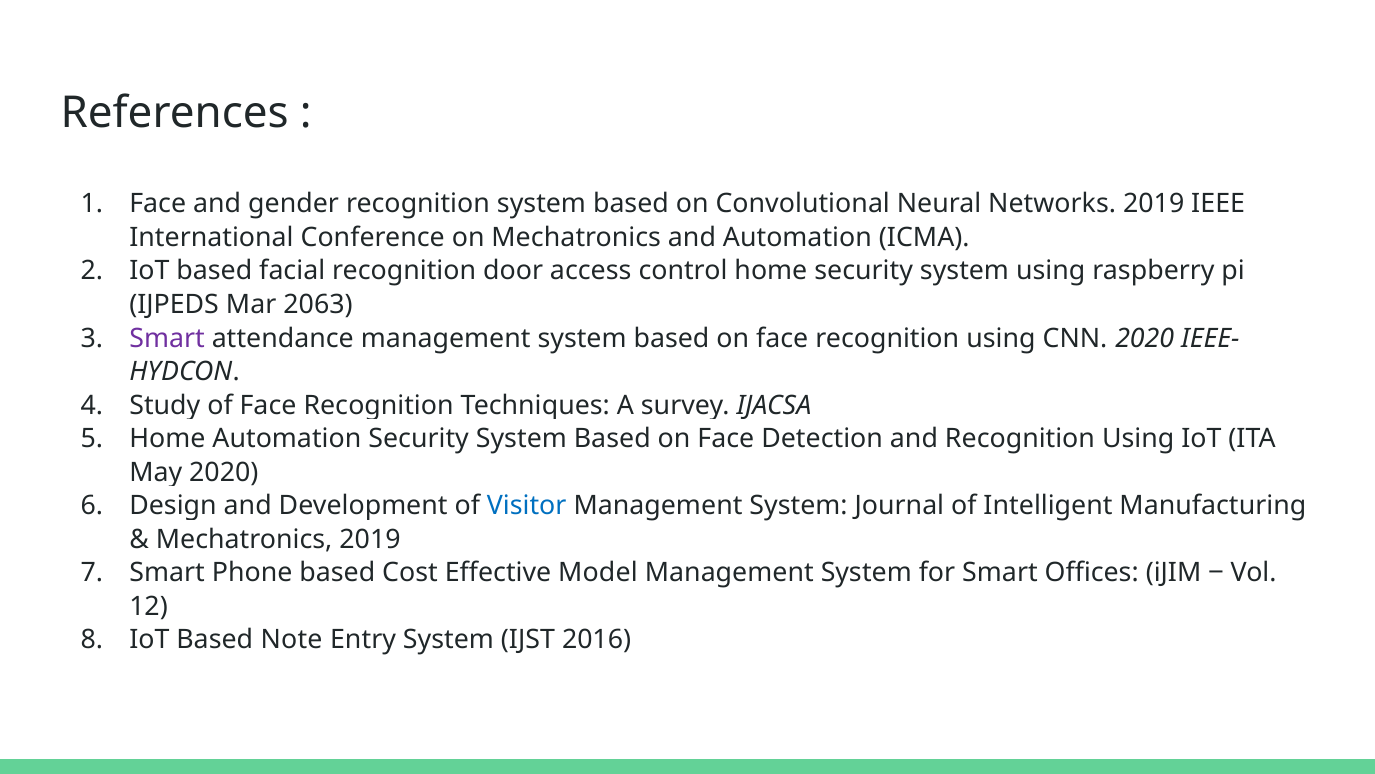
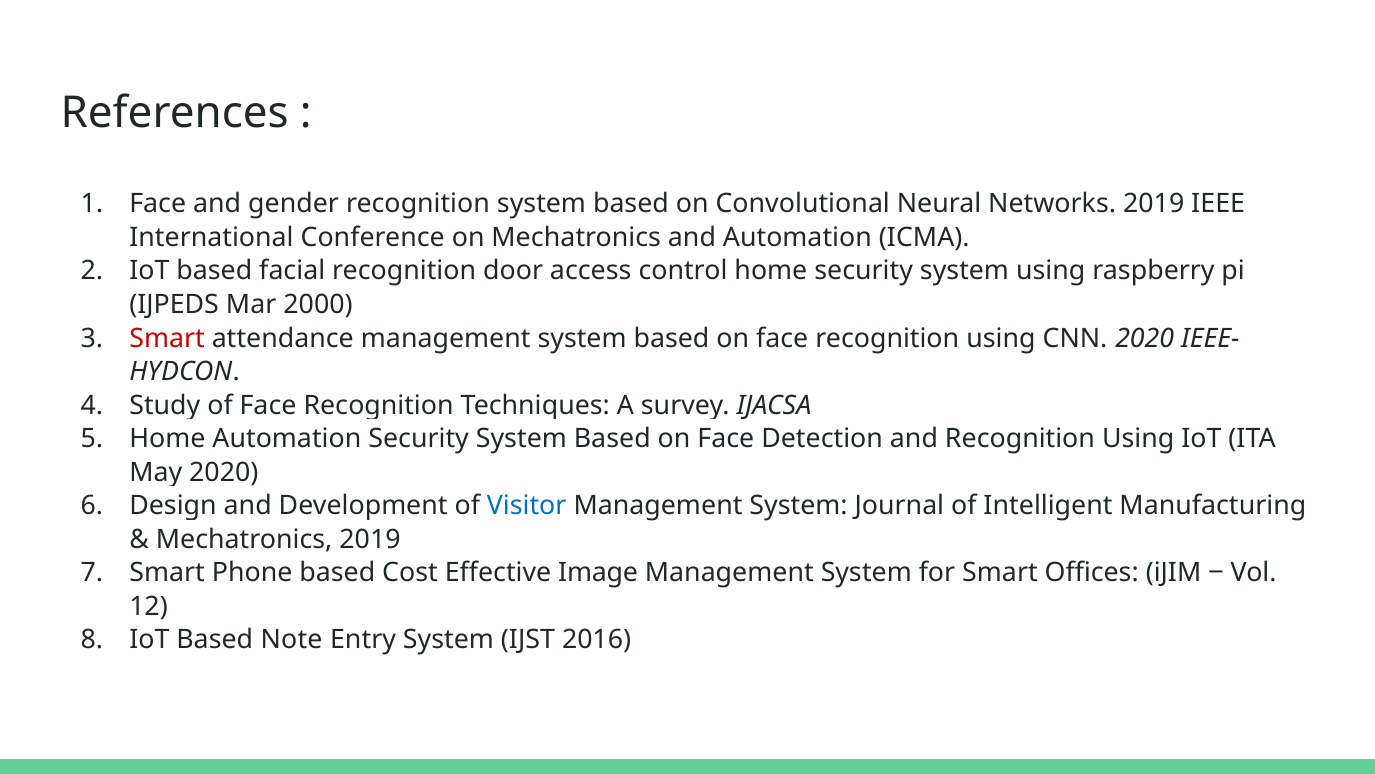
2063: 2063 -> 2000 (318, 304)
Smart colour: purple -> red (167, 338)
Model: Model -> Image (598, 573)
